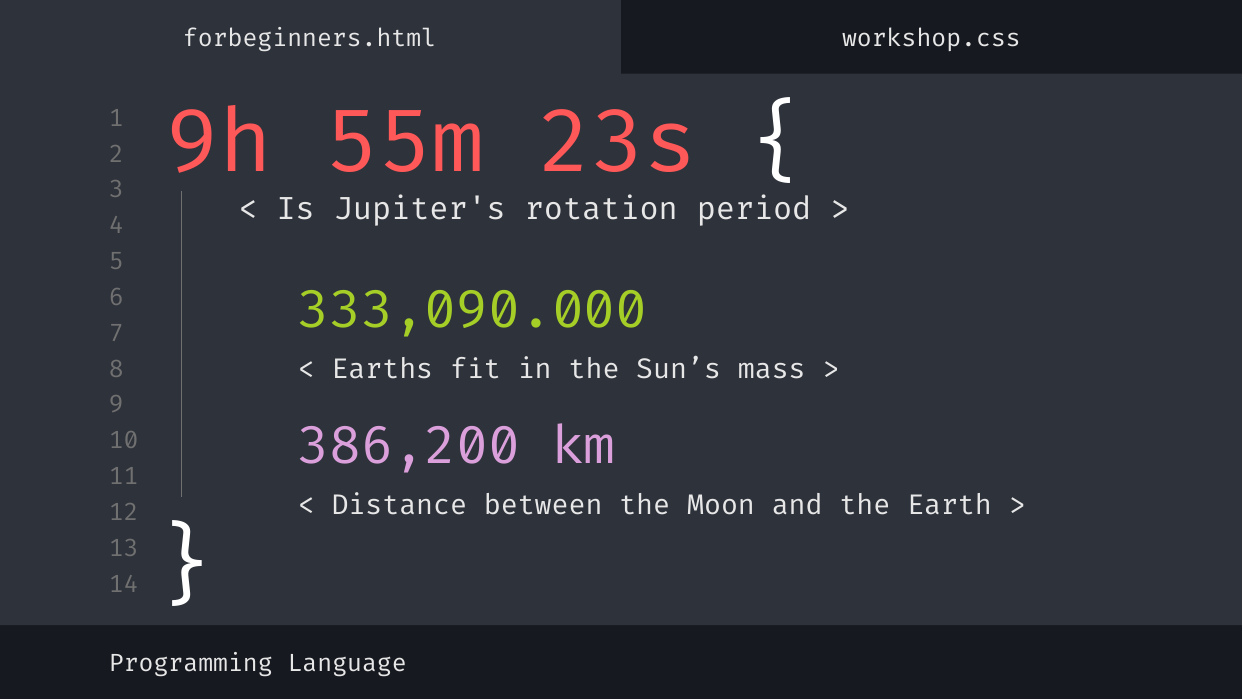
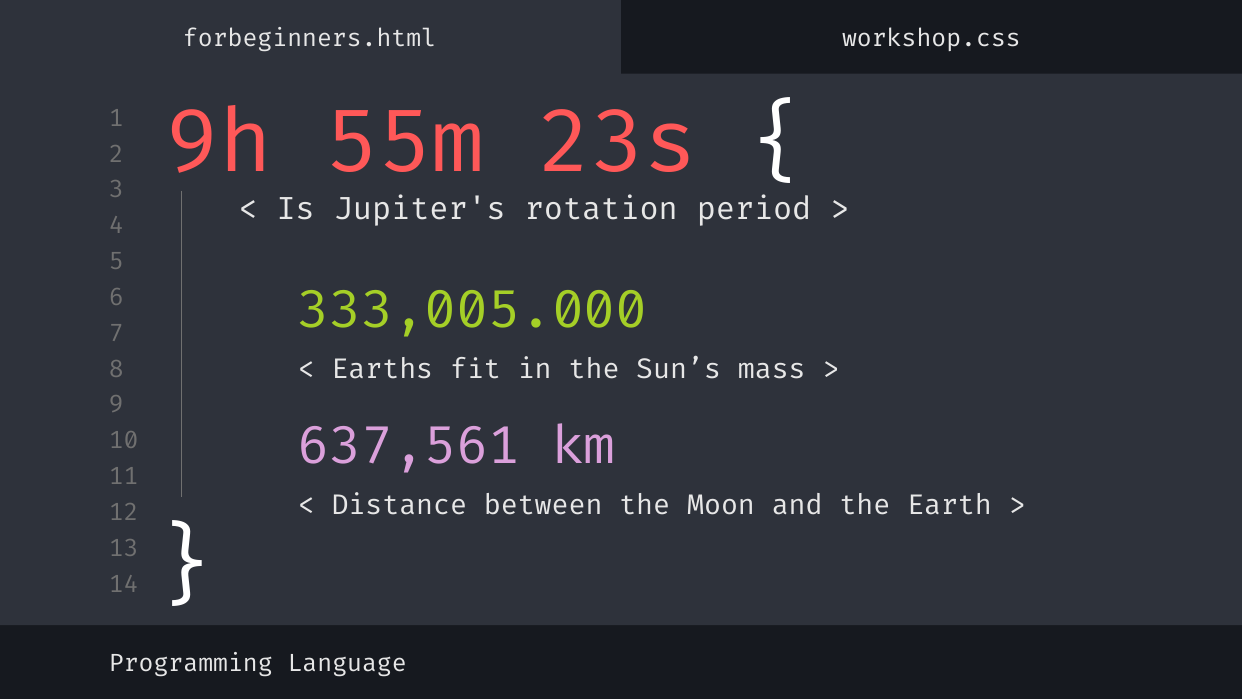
333,090.000: 333,090.000 -> 333,005.000 (473, 311)
386,200: 386,200 -> 637,561 (409, 446)
